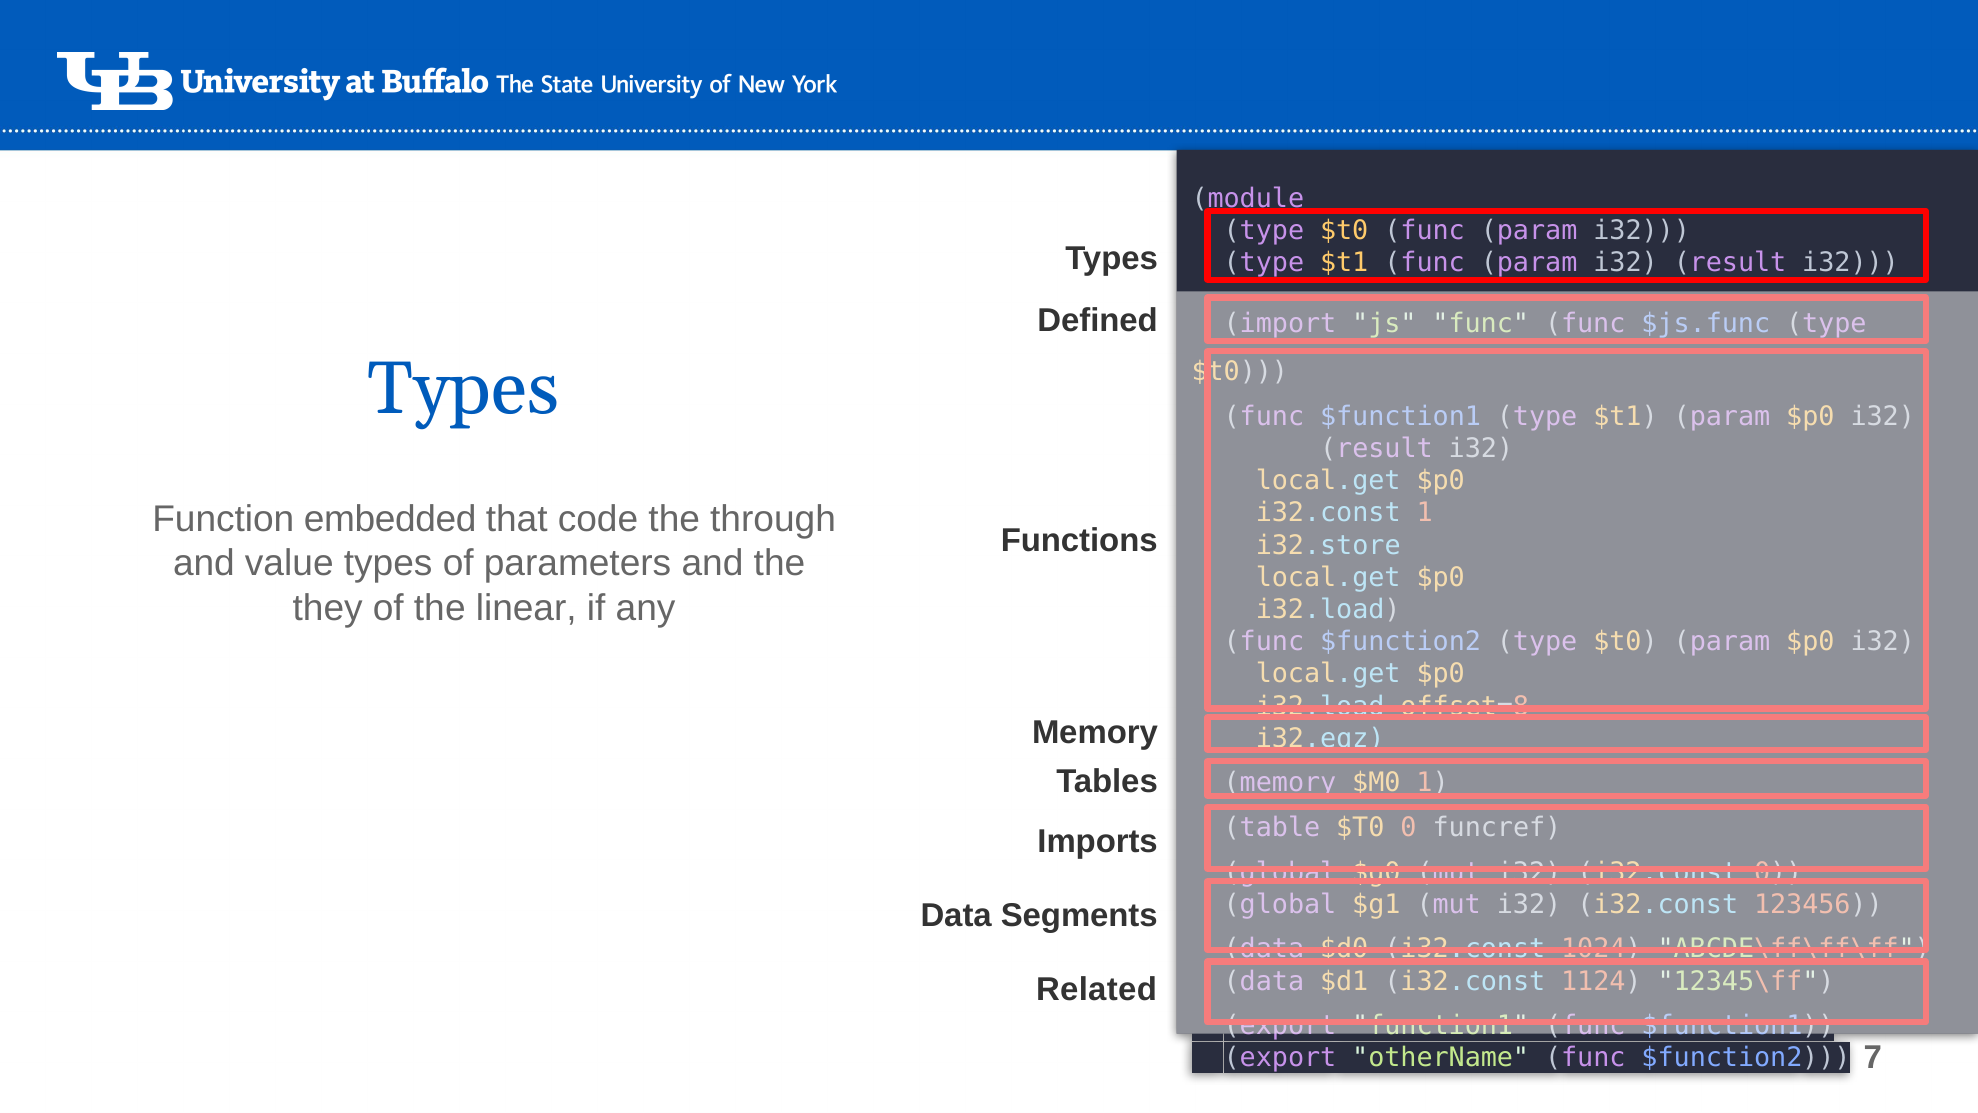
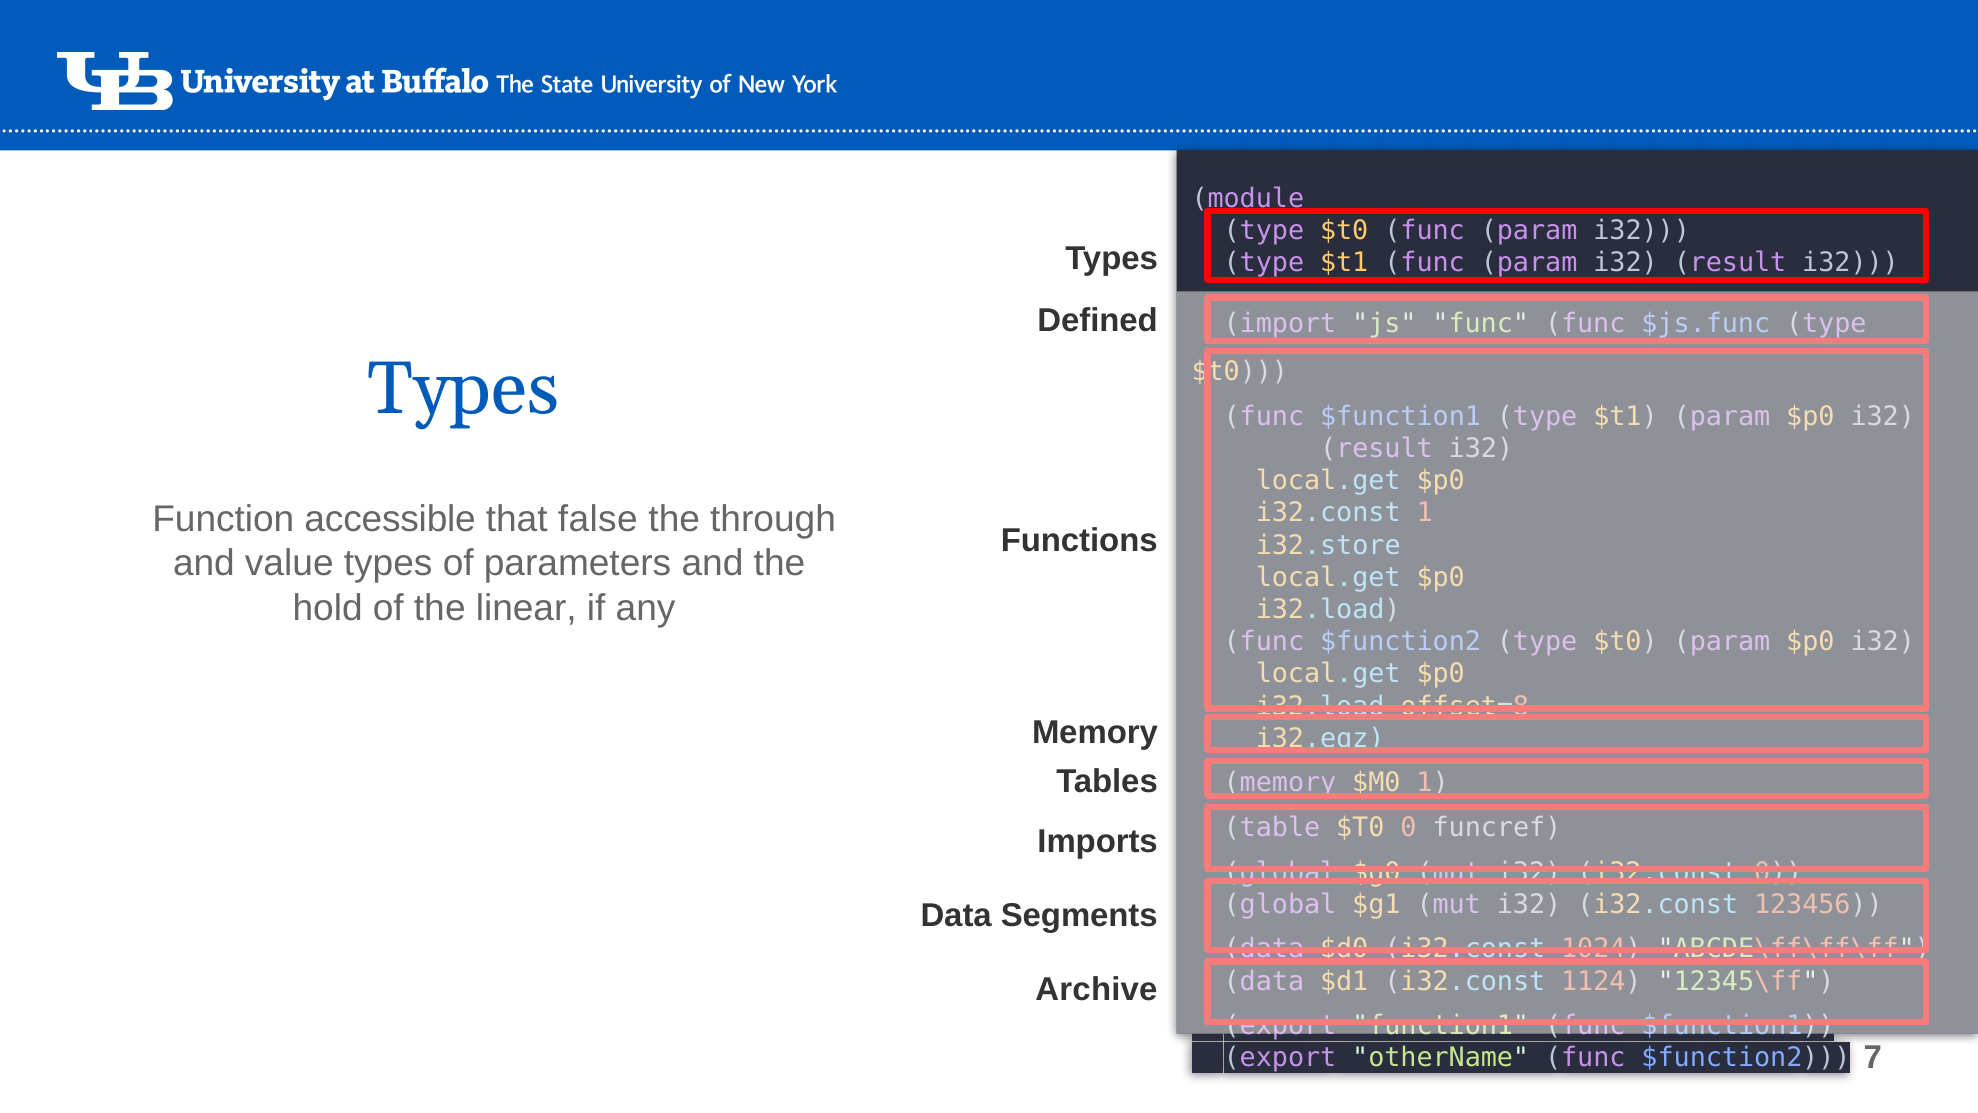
embedded: embedded -> accessible (390, 519)
code: code -> false (598, 519)
they: they -> hold (328, 608)
Related: Related -> Archive (1097, 989)
